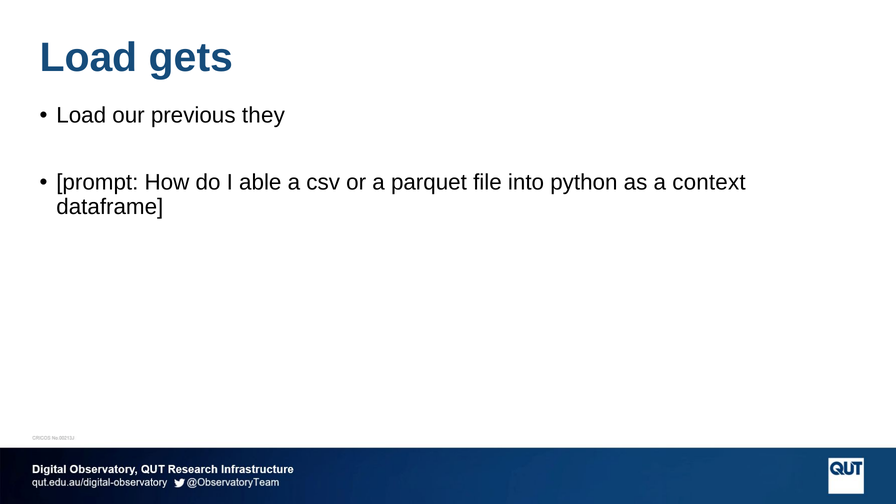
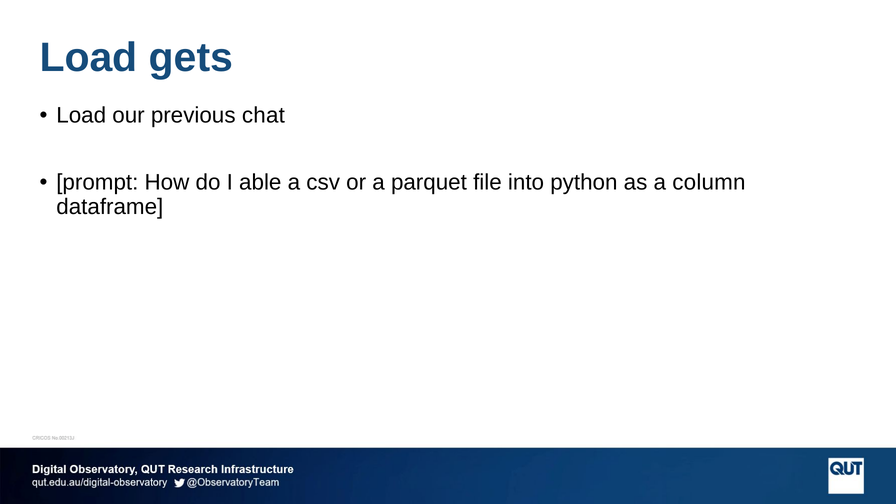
they: they -> chat (263, 116)
context: context -> column (709, 183)
